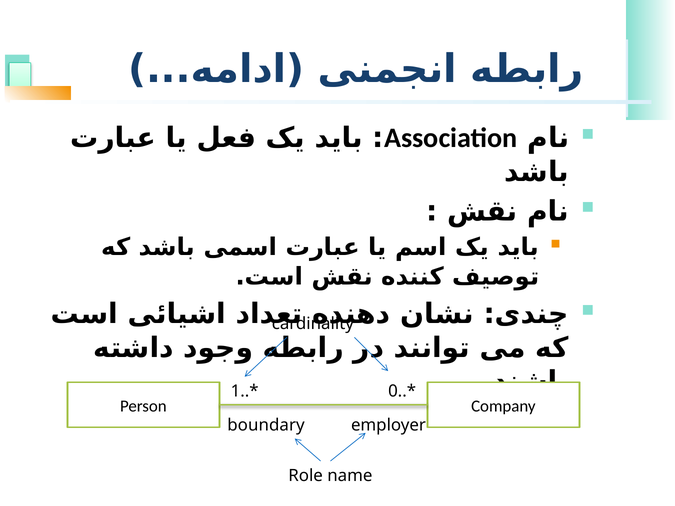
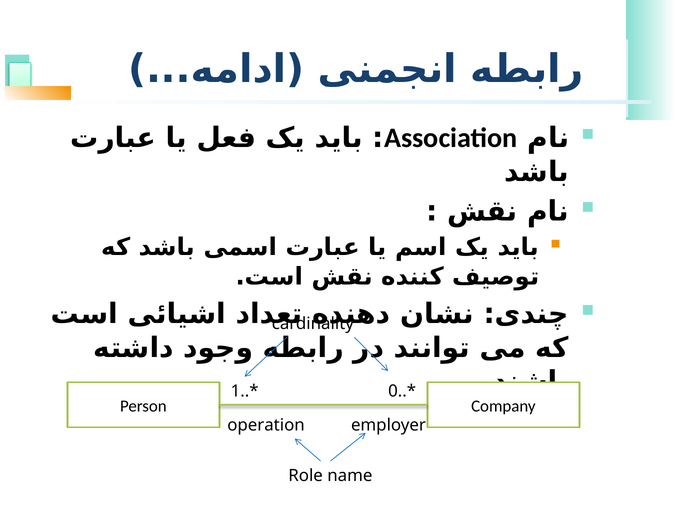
boundary: boundary -> operation (266, 425)
